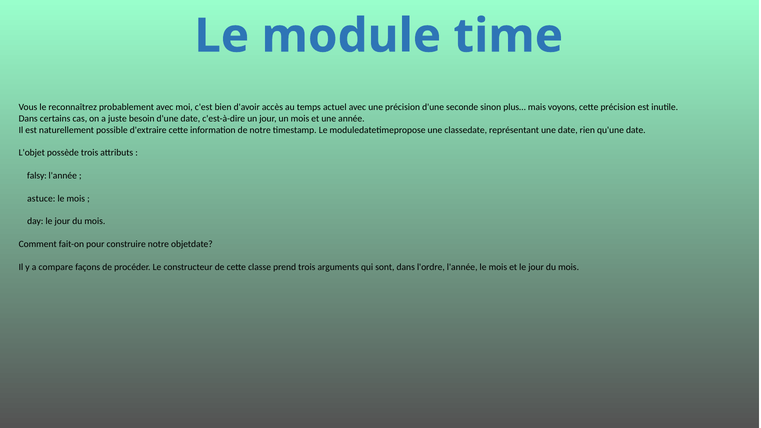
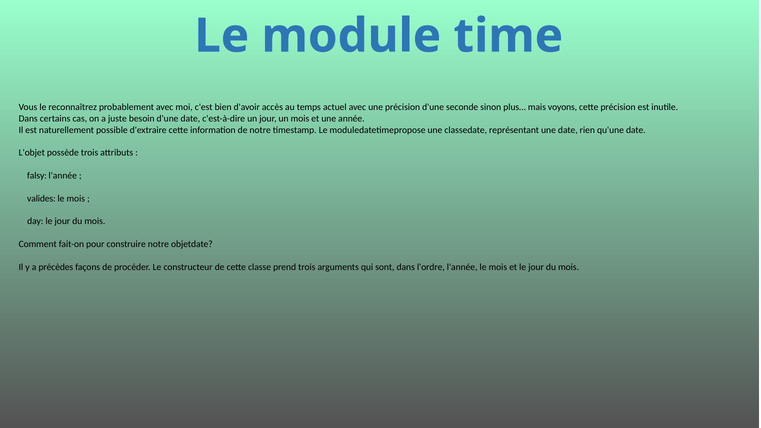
astuce: astuce -> valides (41, 198)
compare: compare -> précèdes (56, 267)
